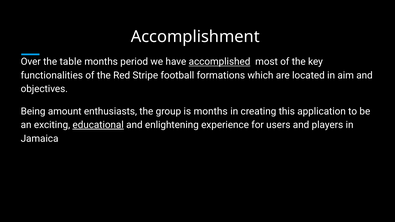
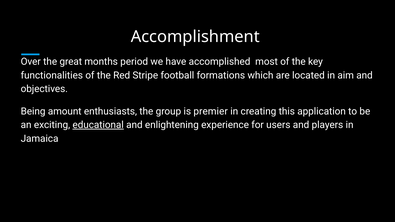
table: table -> great (71, 62)
accomplished underline: present -> none (220, 62)
is months: months -> premier (211, 111)
